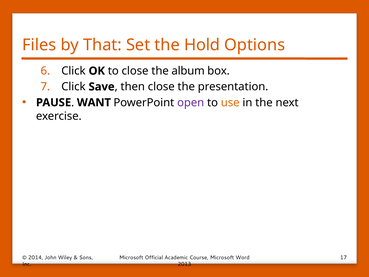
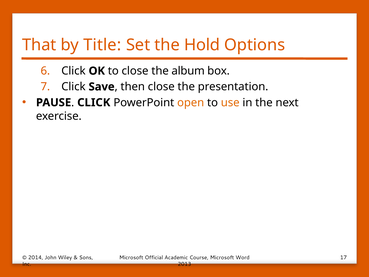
Files: Files -> That (39, 45)
That: That -> Title (102, 45)
WANT: WANT -> CLICK (94, 102)
open colour: purple -> orange (191, 102)
